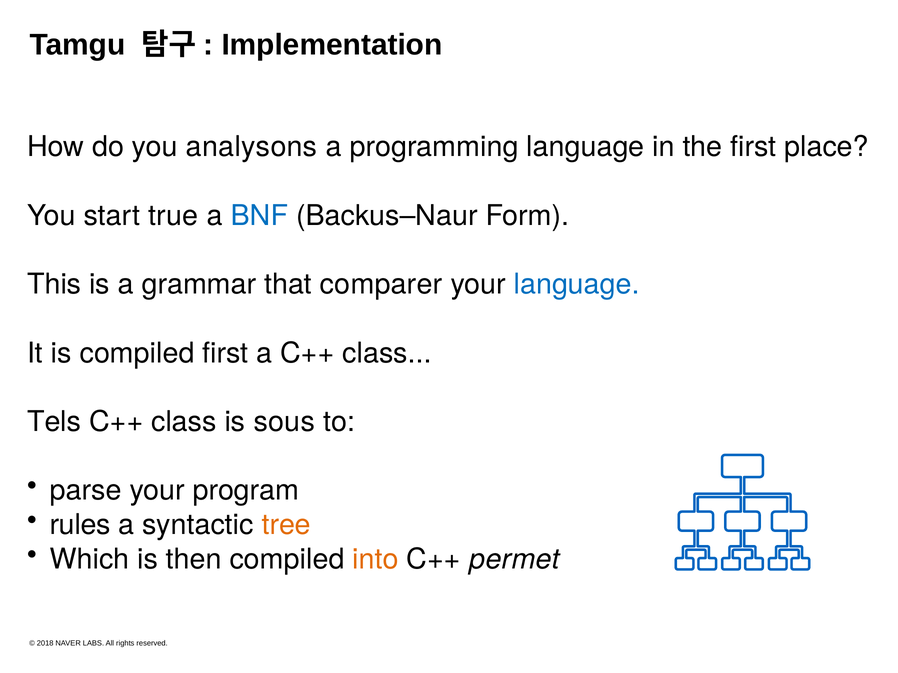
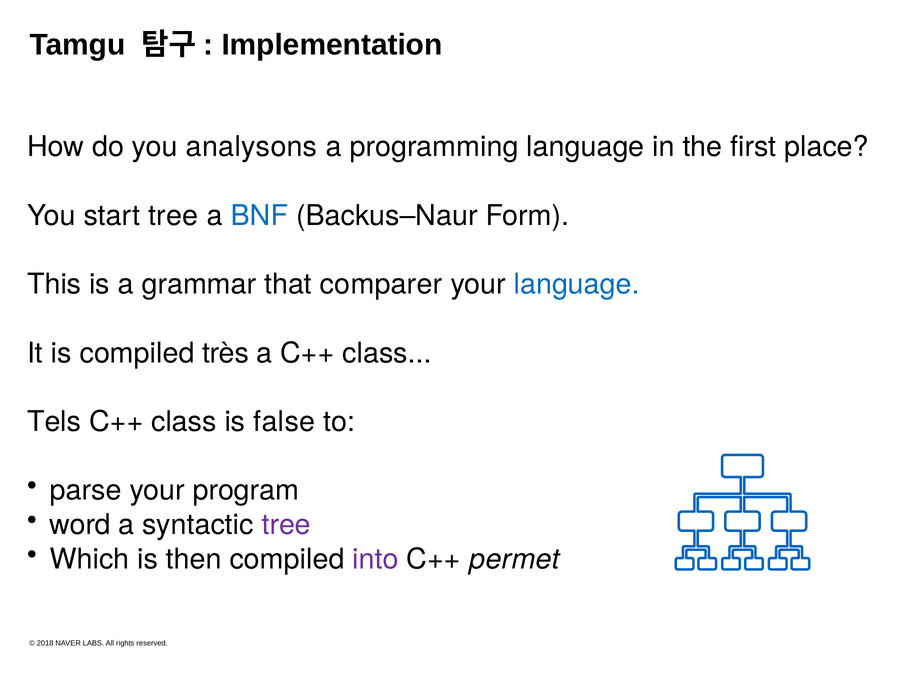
start true: true -> tree (173, 216)
compiled first: first -> très (226, 353)
sous: sous -> false (284, 422)
rules: rules -> word (80, 525)
tree colour: orange -> purple (286, 525)
into colour: orange -> purple (376, 560)
